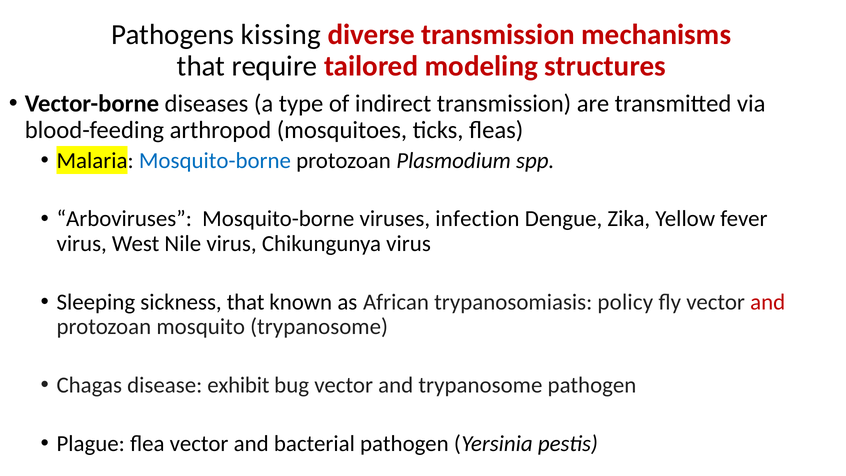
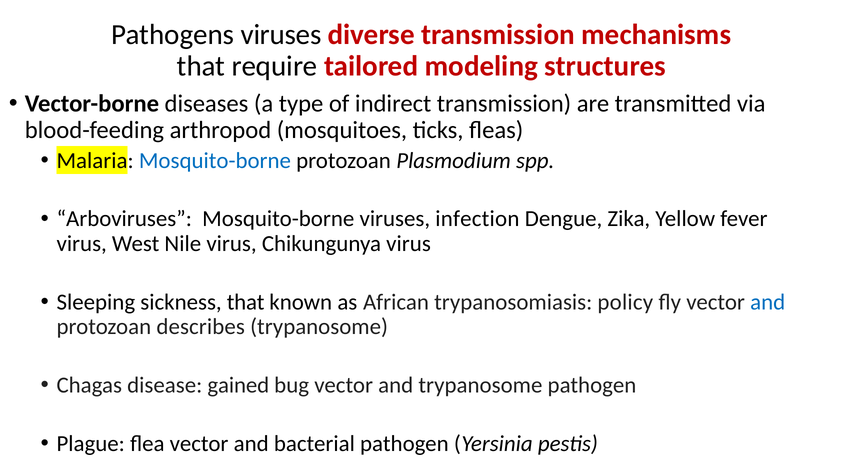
Pathogens kissing: kissing -> viruses (281, 35)
and colour: red -> blue (768, 302)
mosquito: mosquito -> describes (201, 327)
exhibit: exhibit -> gained (238, 385)
